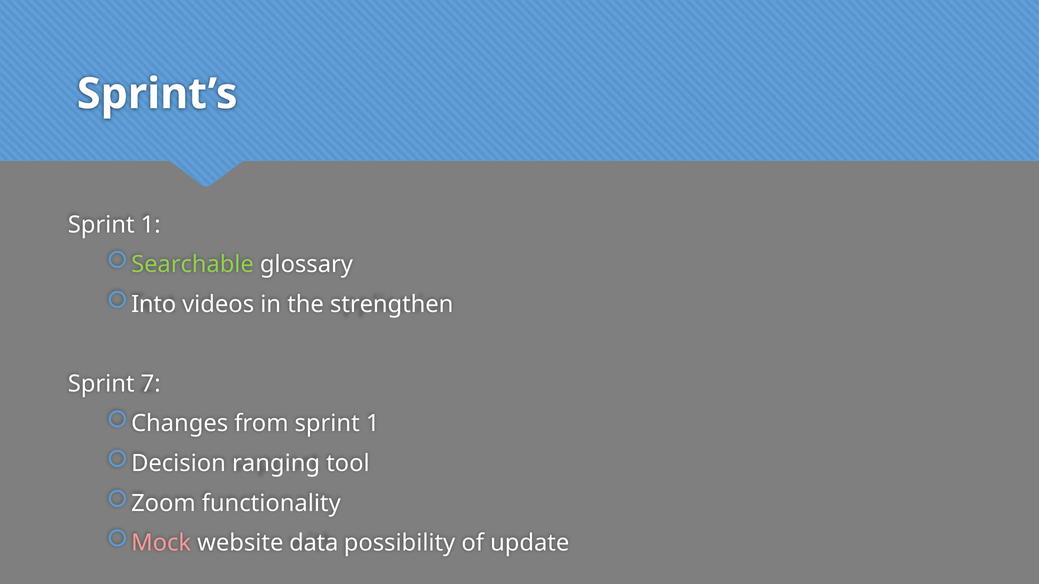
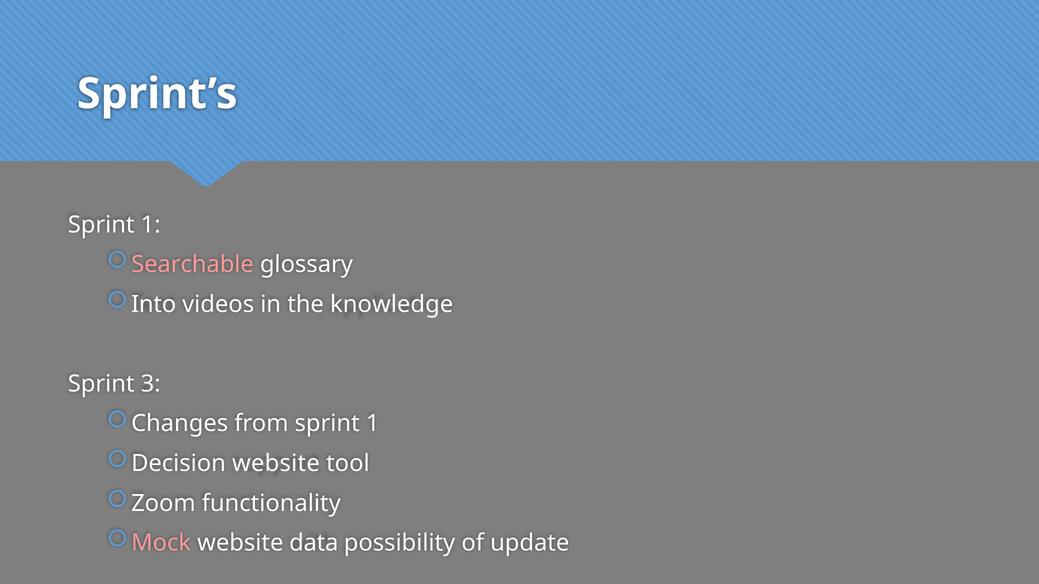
Searchable colour: light green -> pink (192, 265)
strengthen: strengthen -> knowledge (392, 304)
7: 7 -> 3 (151, 384)
Decision ranging: ranging -> website (276, 464)
